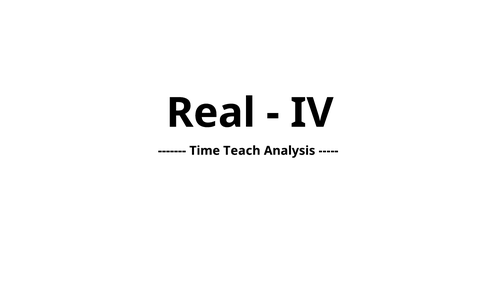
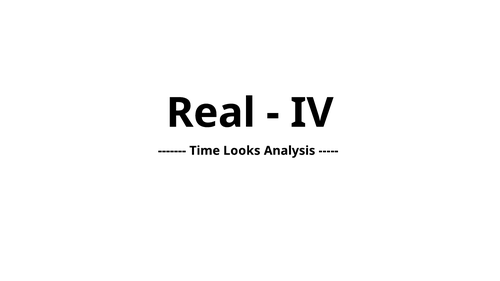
Teach: Teach -> Looks (242, 151)
